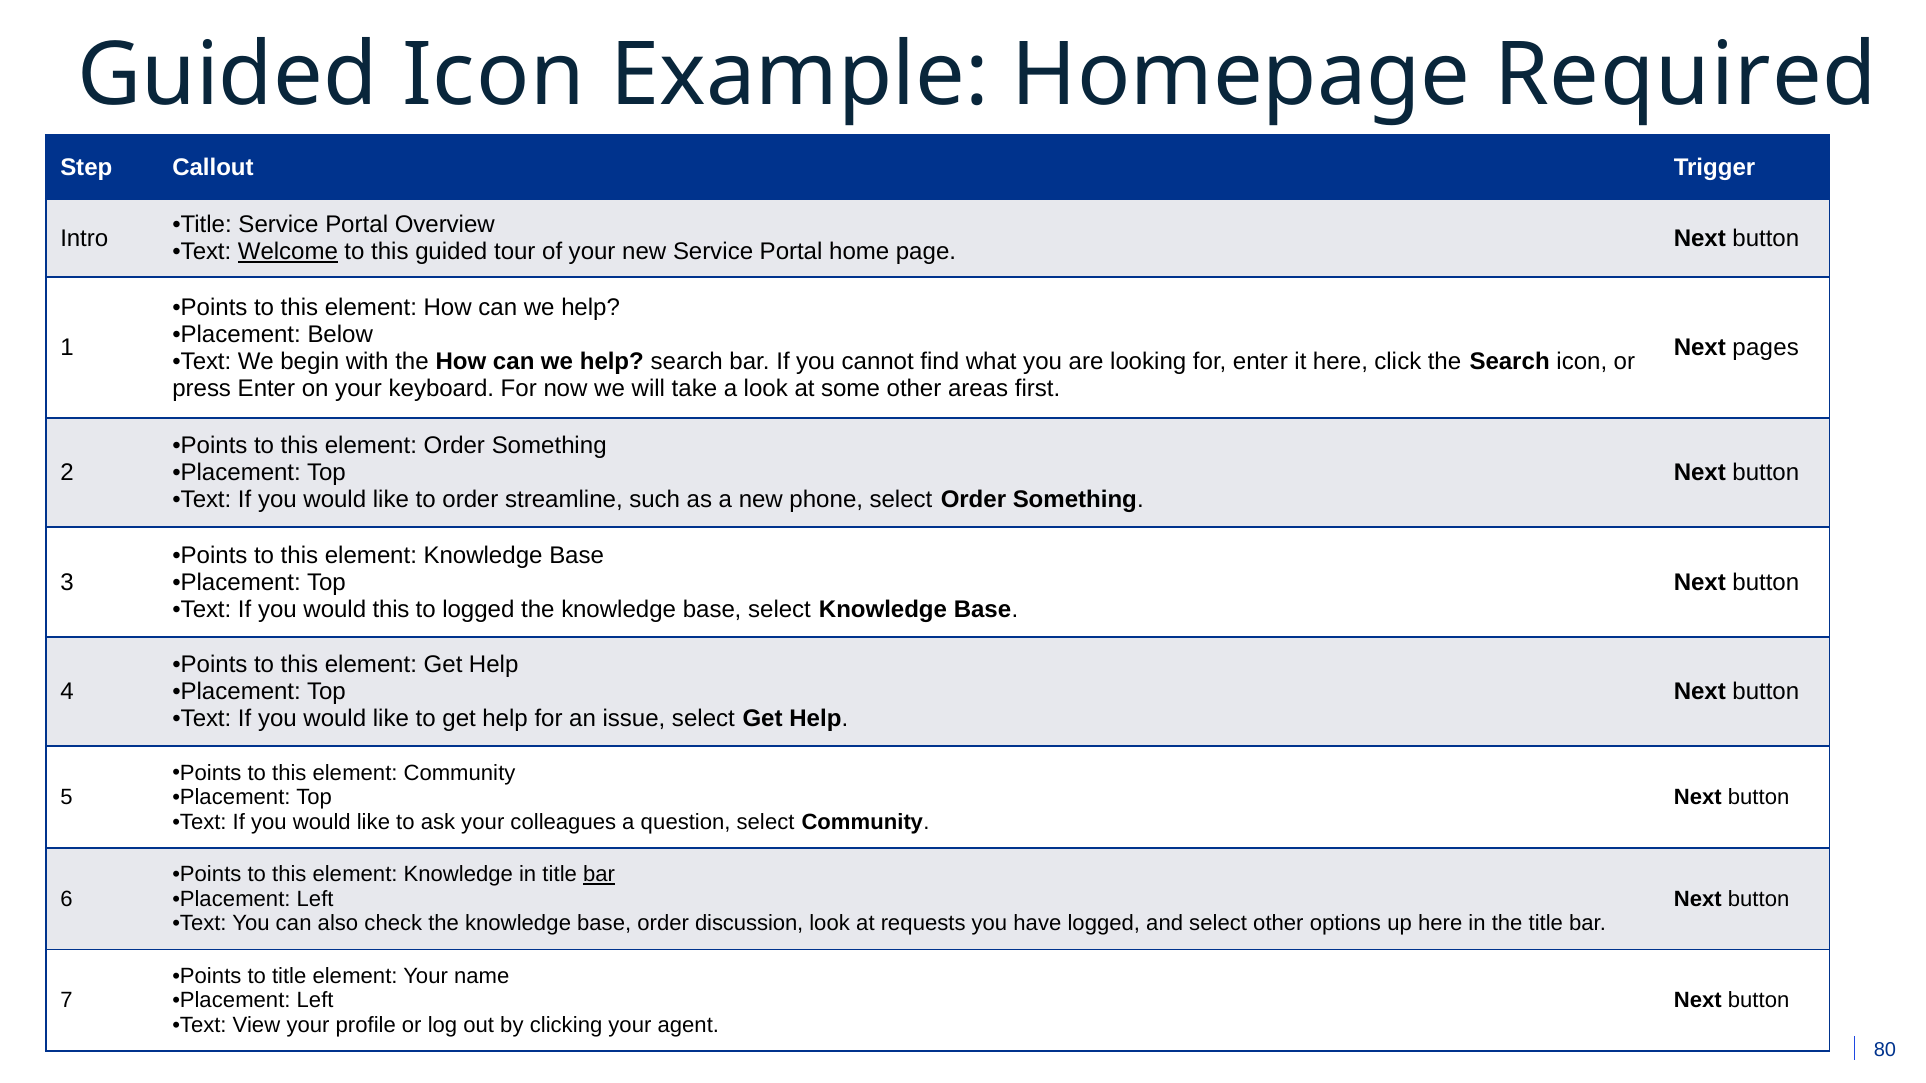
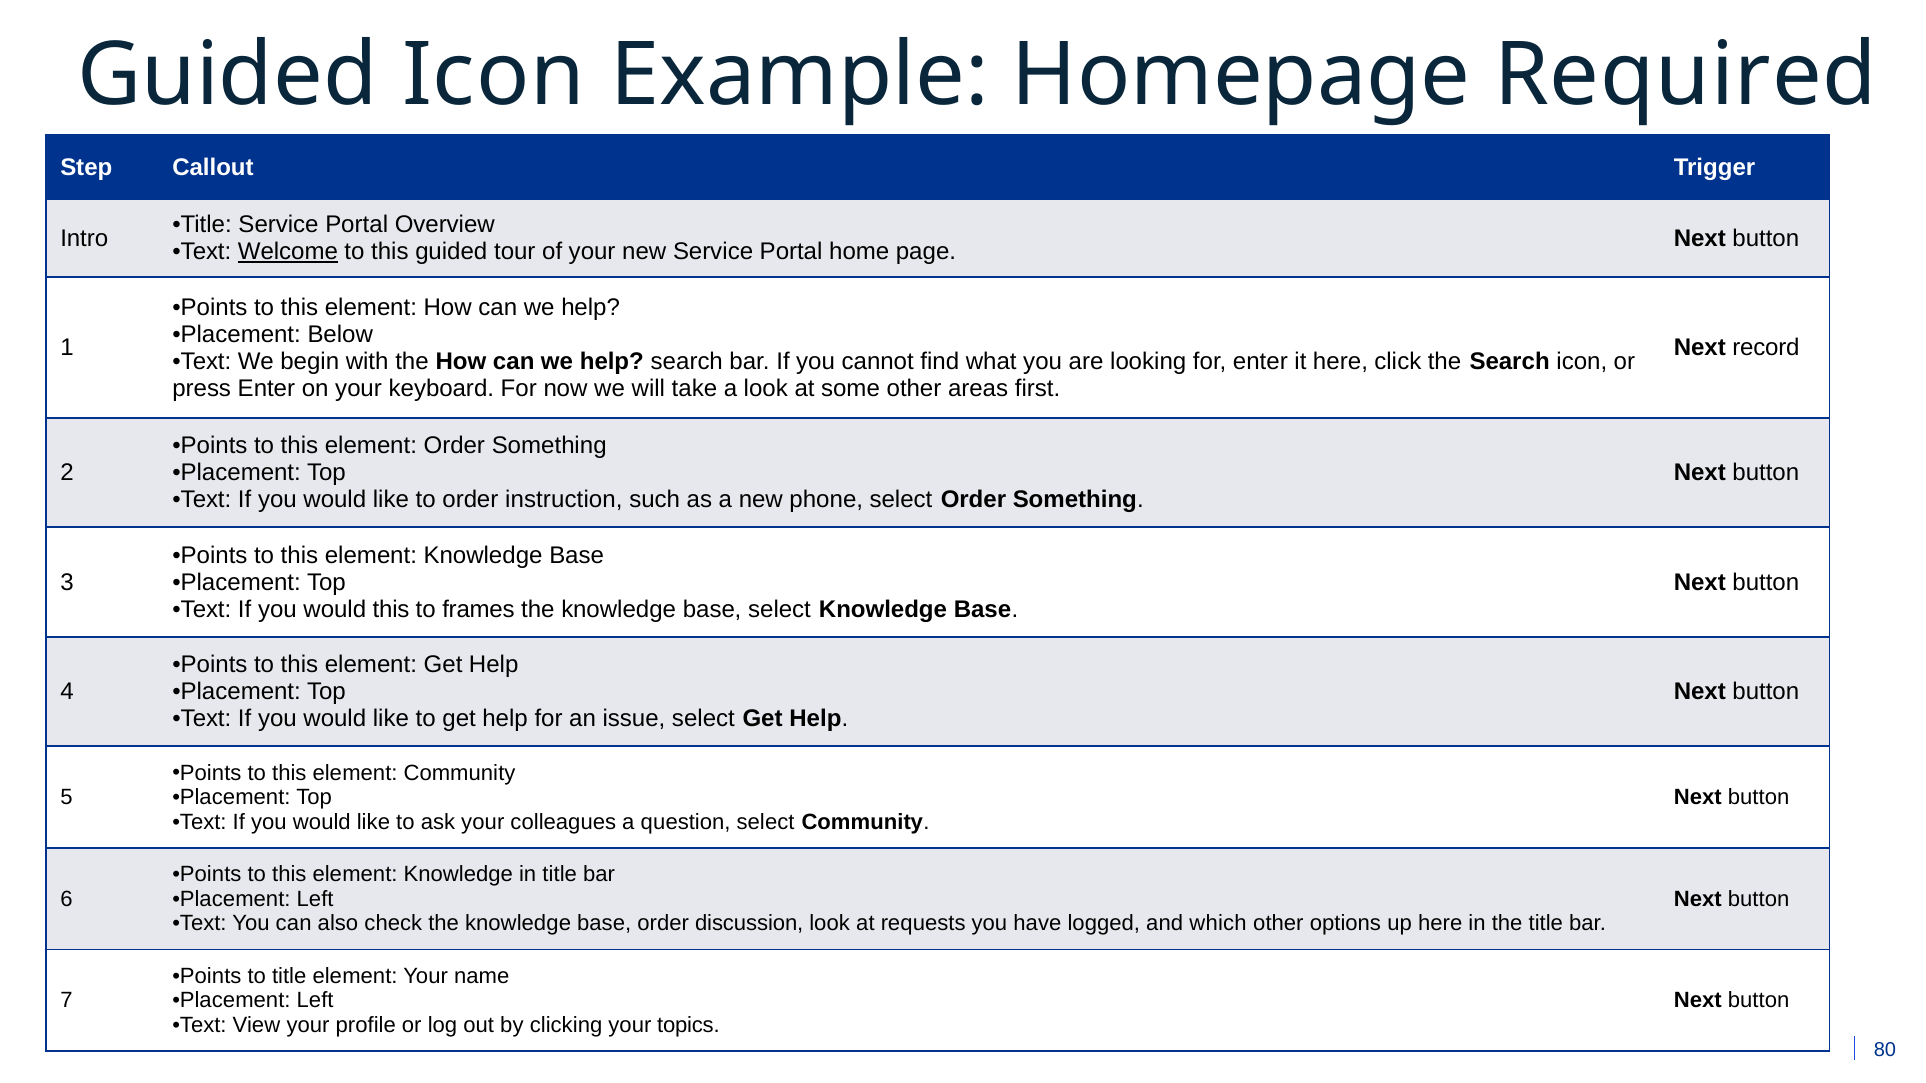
pages: pages -> record (1766, 348)
streamline: streamline -> instruction (564, 500)
to logged: logged -> frames (478, 610)
bar underline: present -> none (599, 875)
and select: select -> which (1218, 924)
agent: agent -> topics (688, 1026)
